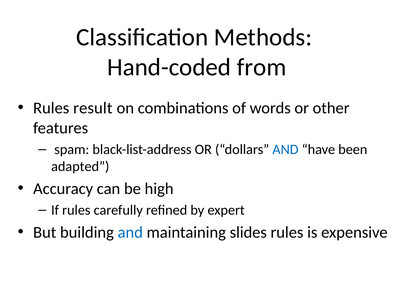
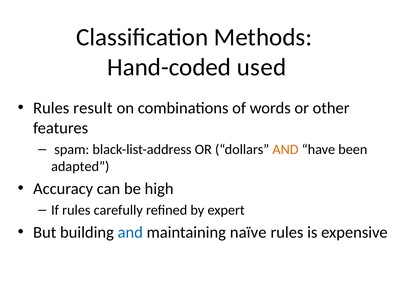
from: from -> used (262, 67)
AND colour: blue -> orange (285, 150)
slides: slides -> naïve (248, 233)
